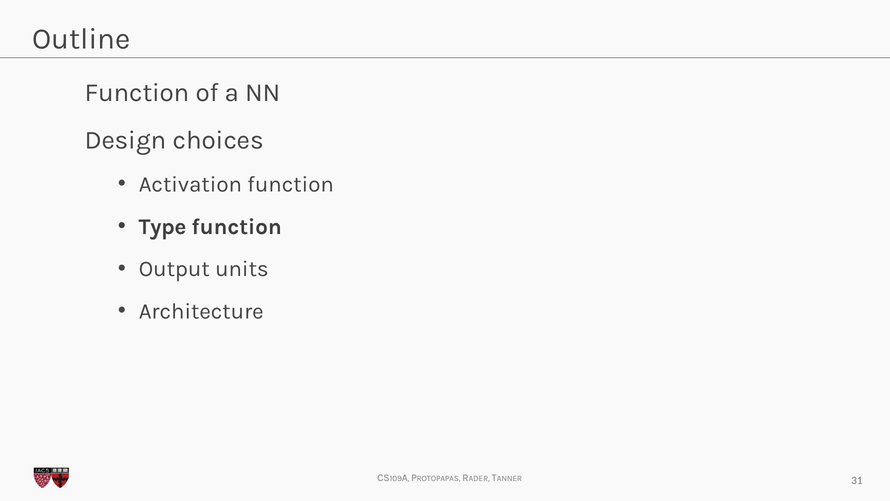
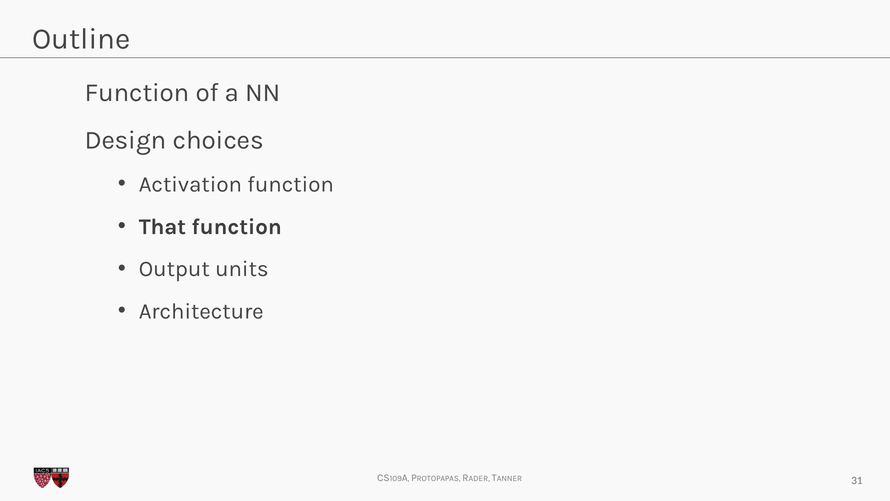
Type: Type -> That (162, 226)
